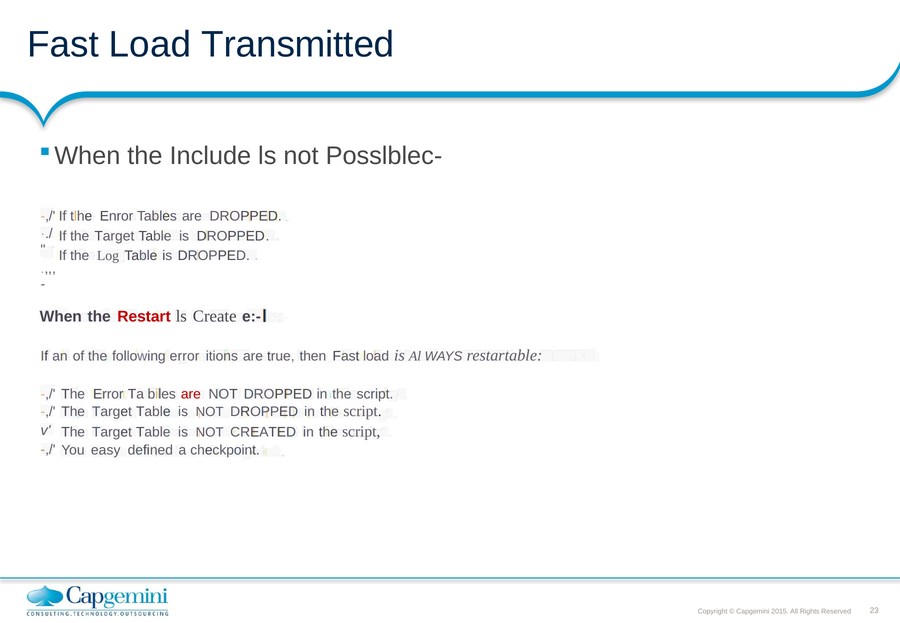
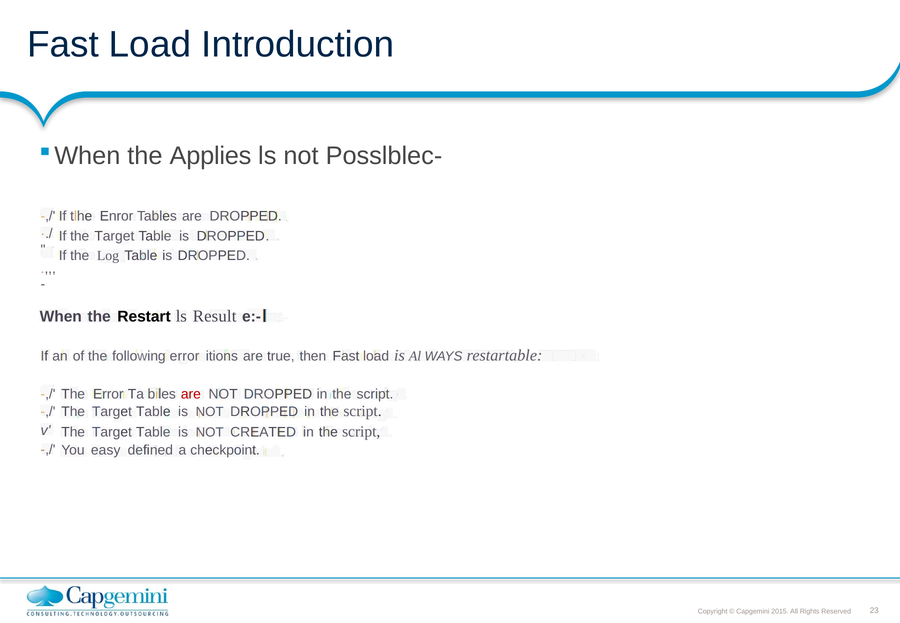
Transmitted: Transmitted -> Introduction (298, 45)
Include: Include -> Applies (211, 156)
Restart colour: red -> black (144, 317)
Create: Create -> Result (215, 316)
